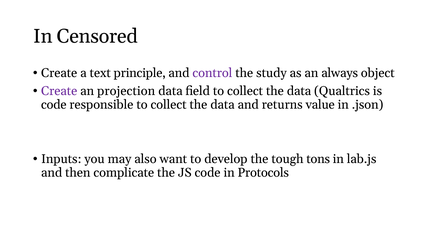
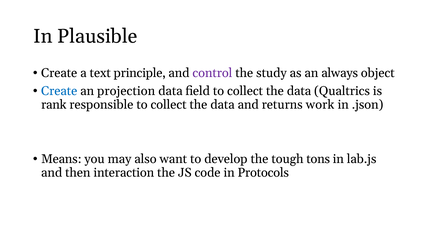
Censored: Censored -> Plausible (97, 36)
Create colour: purple -> blue (59, 91)
code: code -> rank (54, 105)
value: value -> work (320, 105)
Inputs: Inputs -> Means (61, 159)
complicate: complicate -> interaction (124, 173)
